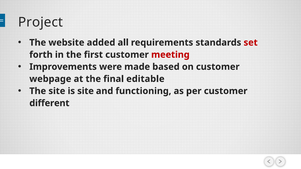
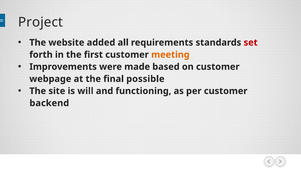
meeting colour: red -> orange (170, 55)
editable: editable -> possible (145, 79)
is site: site -> will (85, 91)
different: different -> backend (49, 103)
